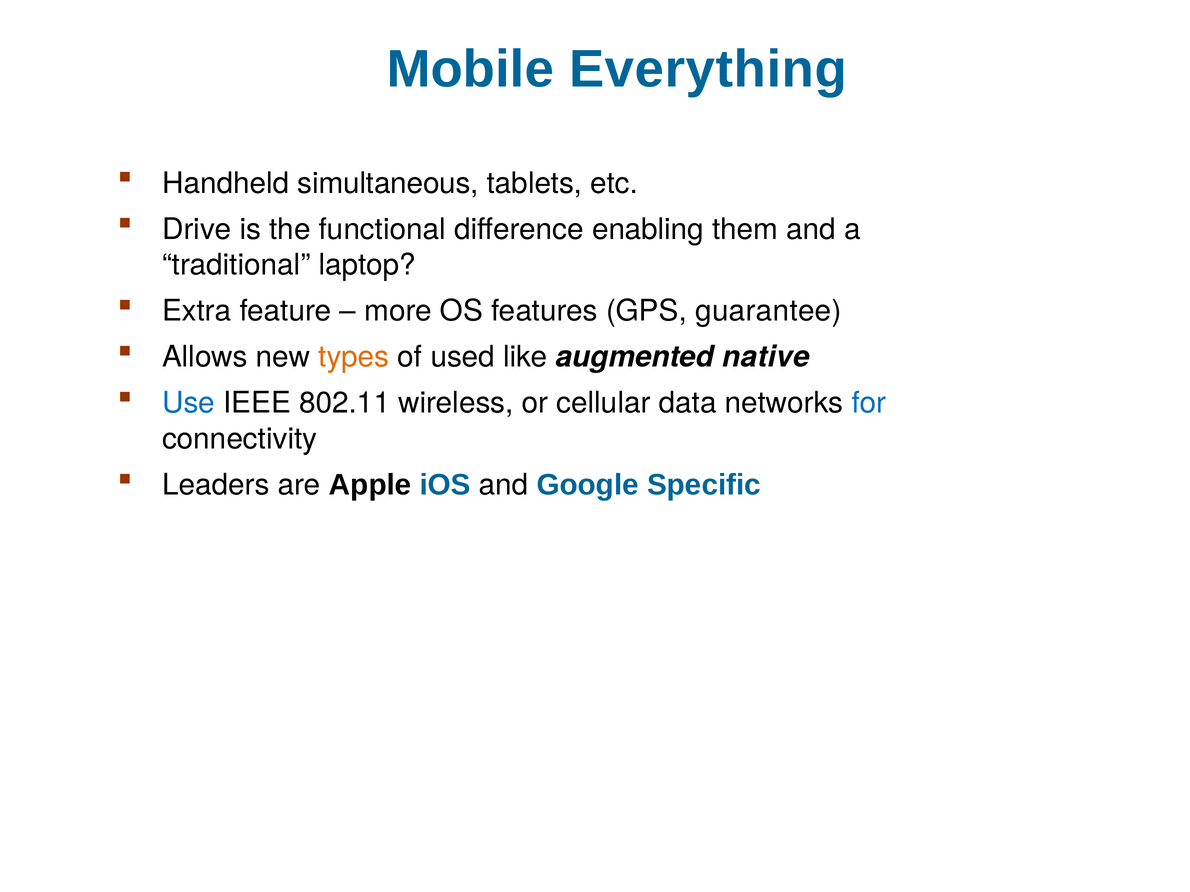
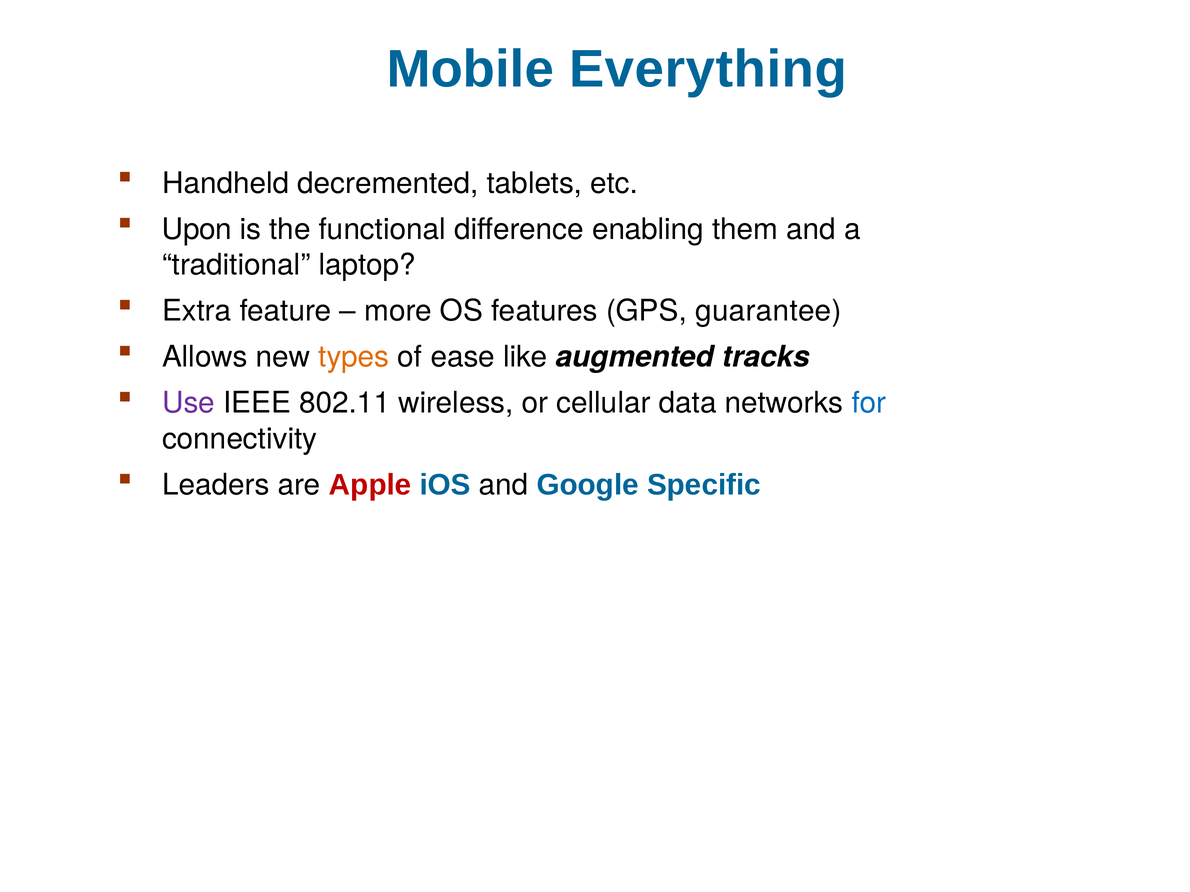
simultaneous: simultaneous -> decremented (388, 183)
Drive: Drive -> Upon (197, 229)
used: used -> ease (463, 357)
native: native -> tracks (766, 357)
Use colour: blue -> purple (189, 403)
Apple colour: black -> red (370, 485)
